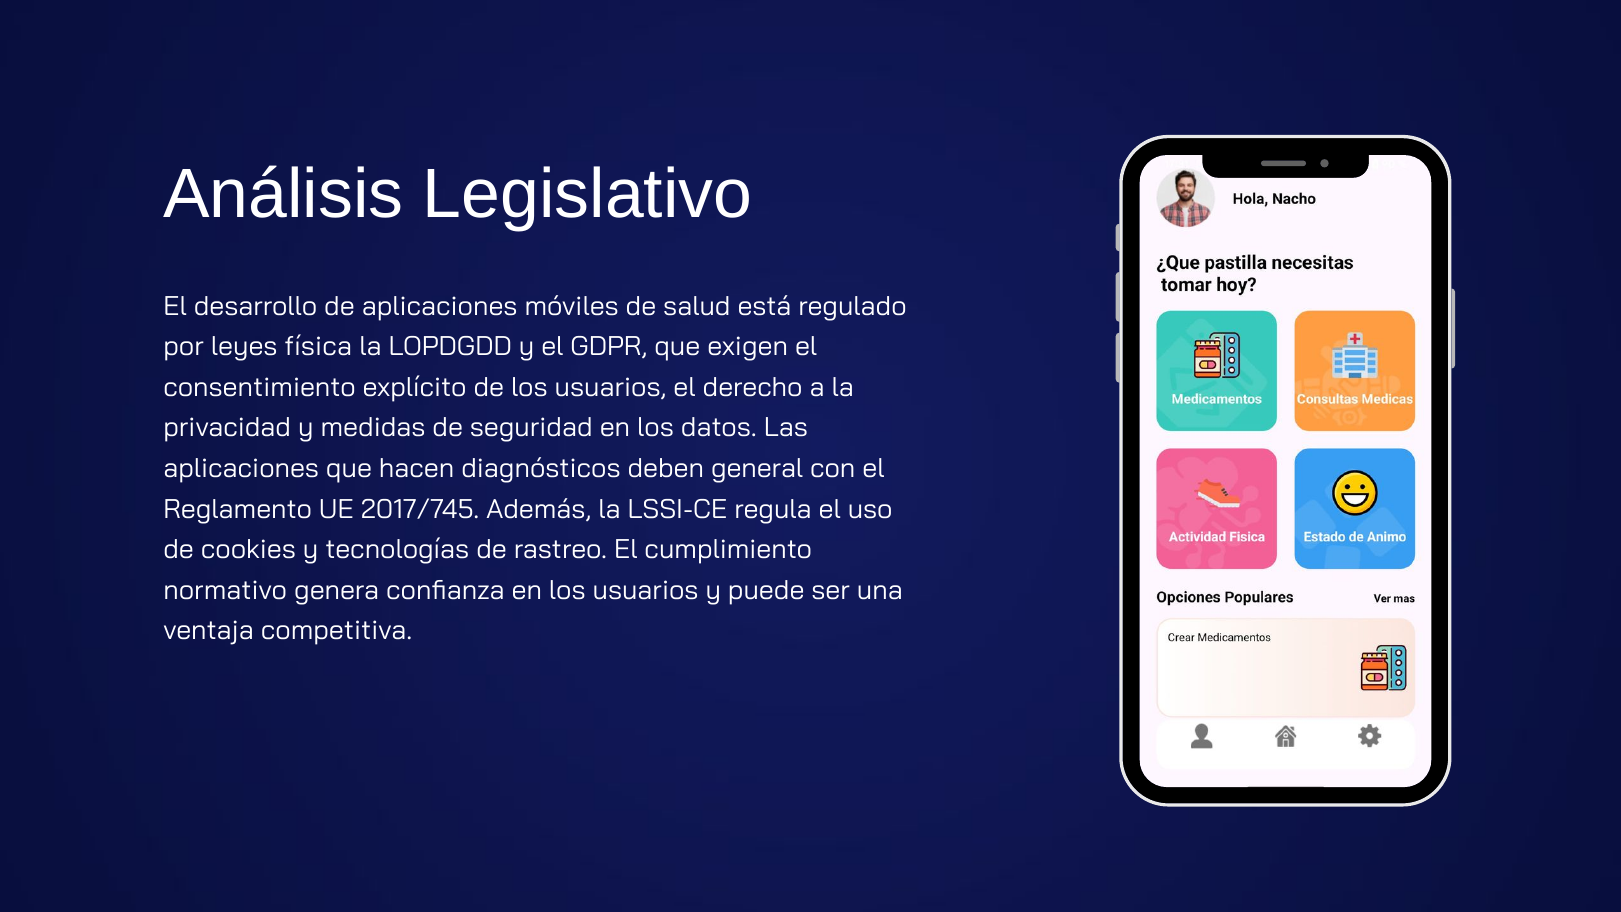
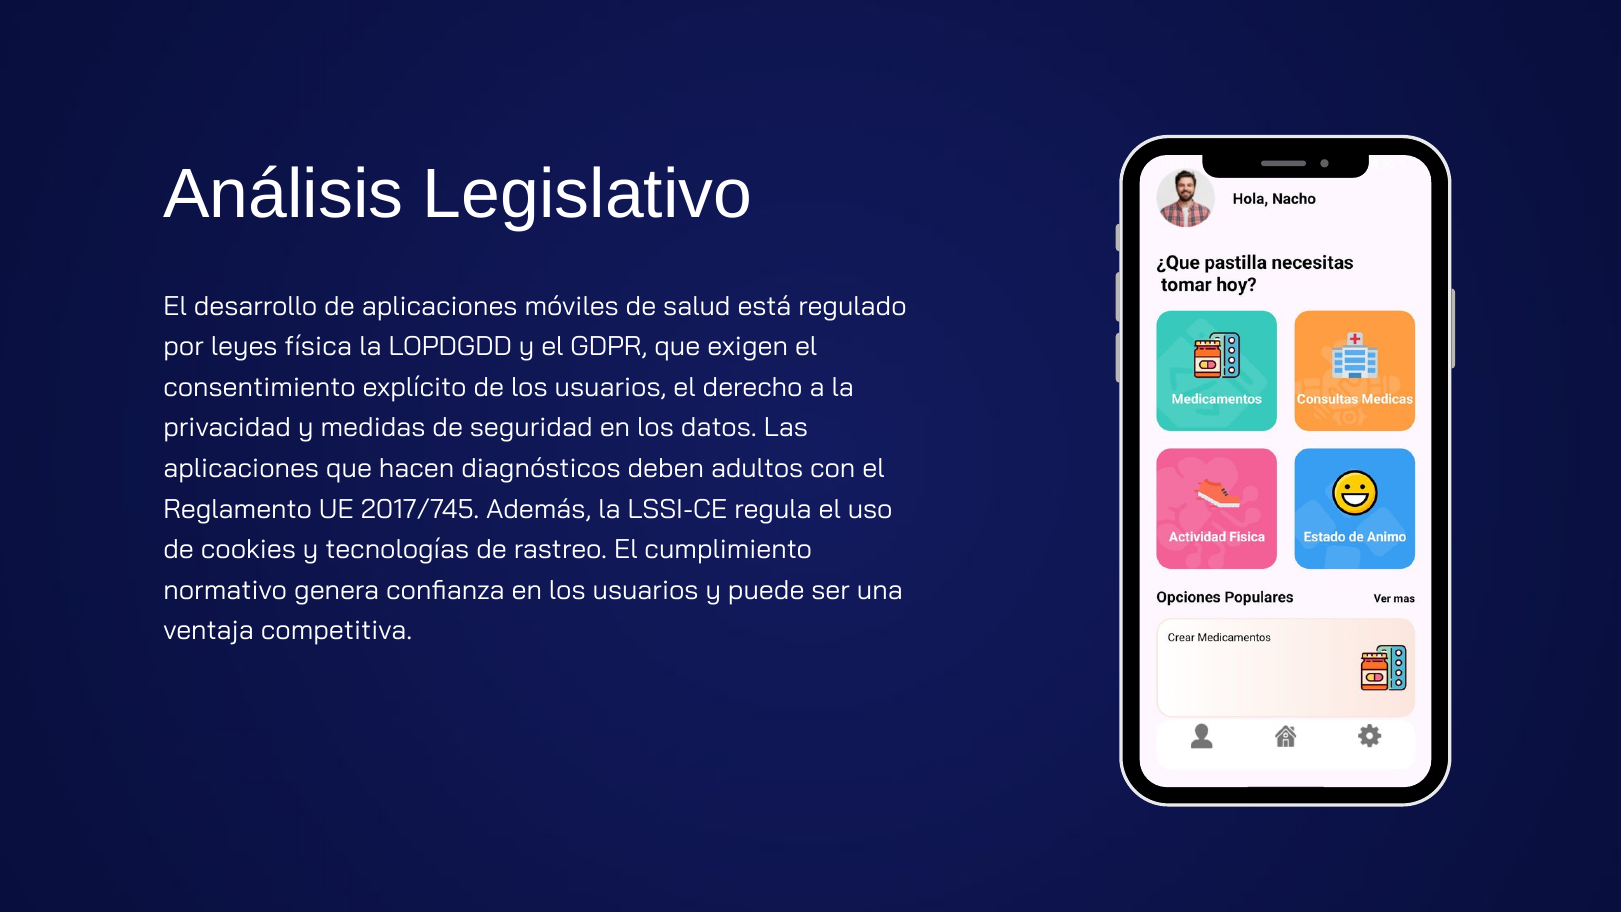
general: general -> adultos (757, 469)
